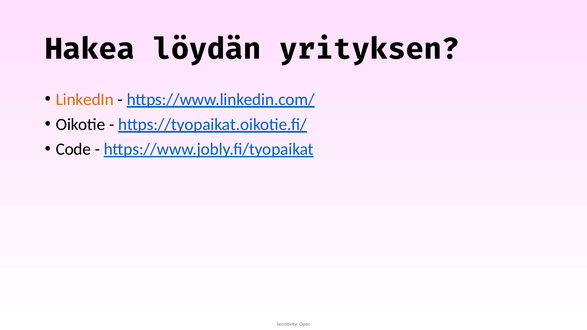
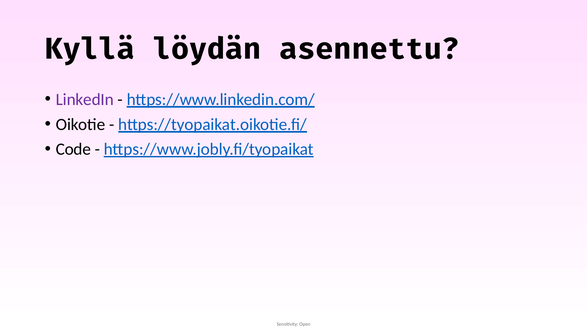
Hakea: Hakea -> Kyllä (90, 49)
yrityksen: yrityksen -> asennettu (370, 49)
LinkedIn colour: orange -> purple (85, 100)
